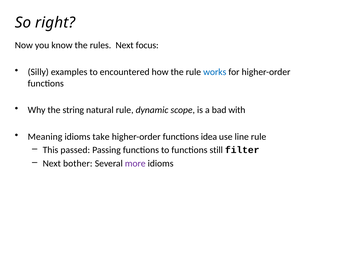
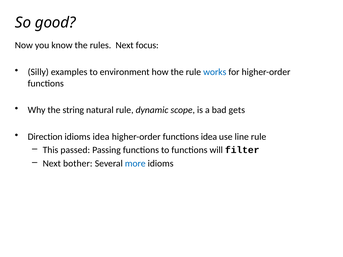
right: right -> good (55, 23)
encountered: encountered -> environment (125, 72)
with: with -> gets (237, 110)
Meaning: Meaning -> Direction (45, 137)
idioms take: take -> idea (101, 137)
still: still -> will (216, 150)
more colour: purple -> blue (135, 164)
